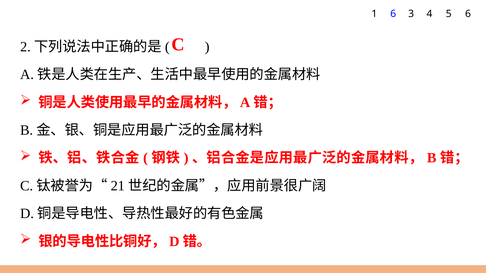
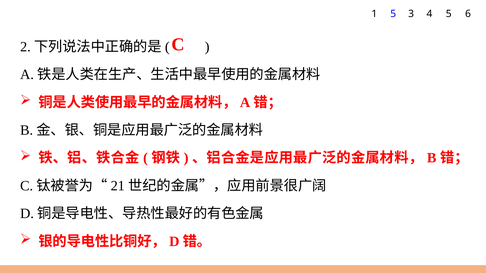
1 6: 6 -> 5 (393, 14)
